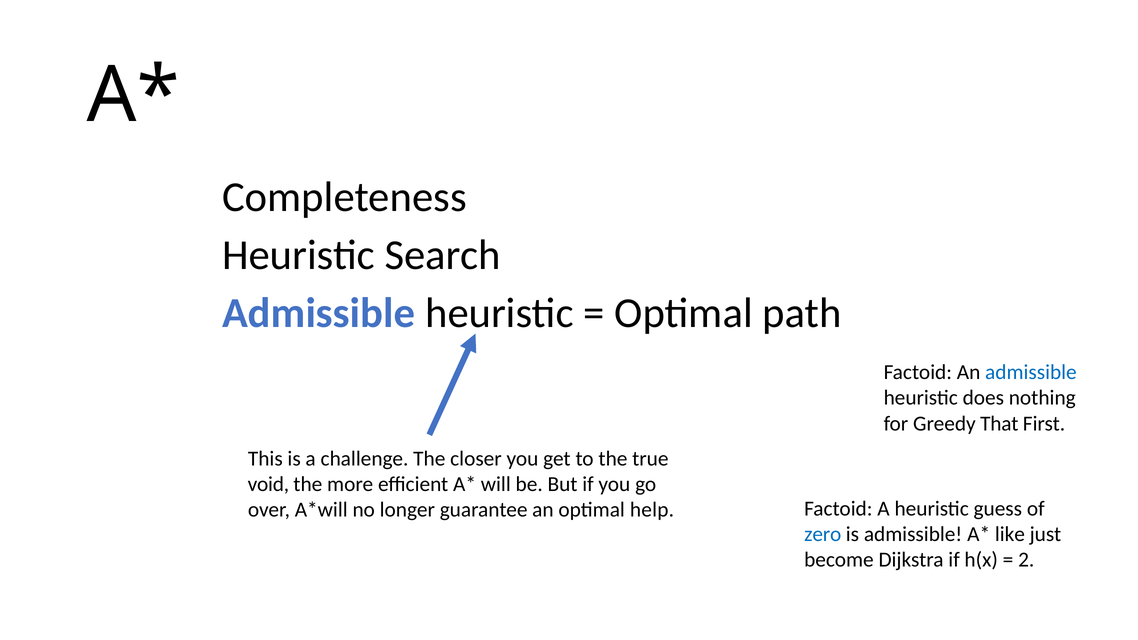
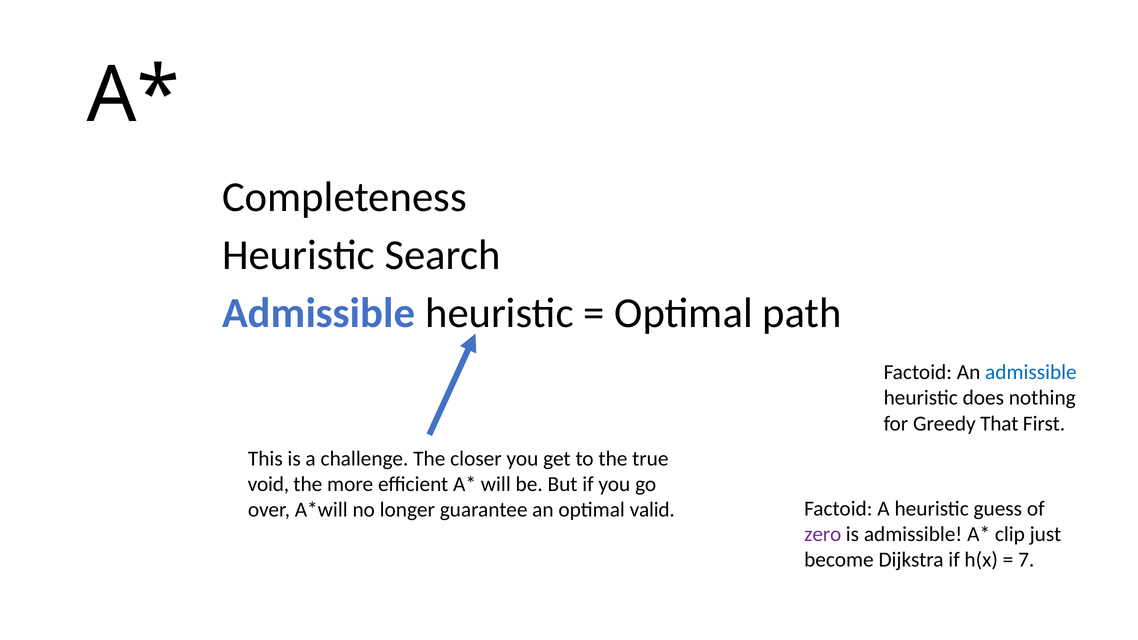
help: help -> valid (652, 510)
zero colour: blue -> purple (823, 534)
like: like -> clip (1010, 534)
2: 2 -> 7 (1026, 560)
